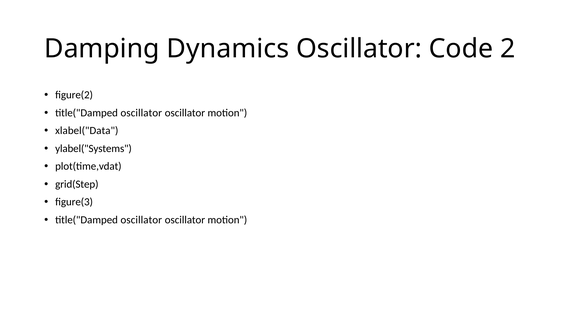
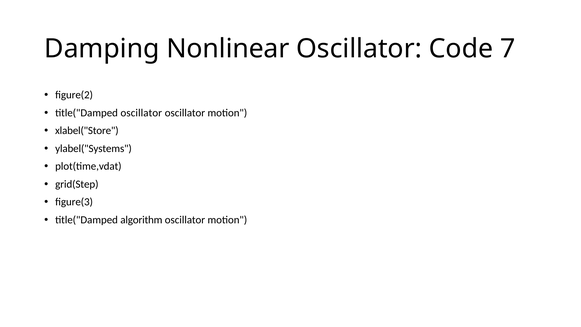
Dynamics: Dynamics -> Nonlinear (228, 49)
2: 2 -> 7 (508, 49)
xlabel("Data: xlabel("Data -> xlabel("Store (87, 131)
oscillator: oscillator -> algorithm (141, 220)
